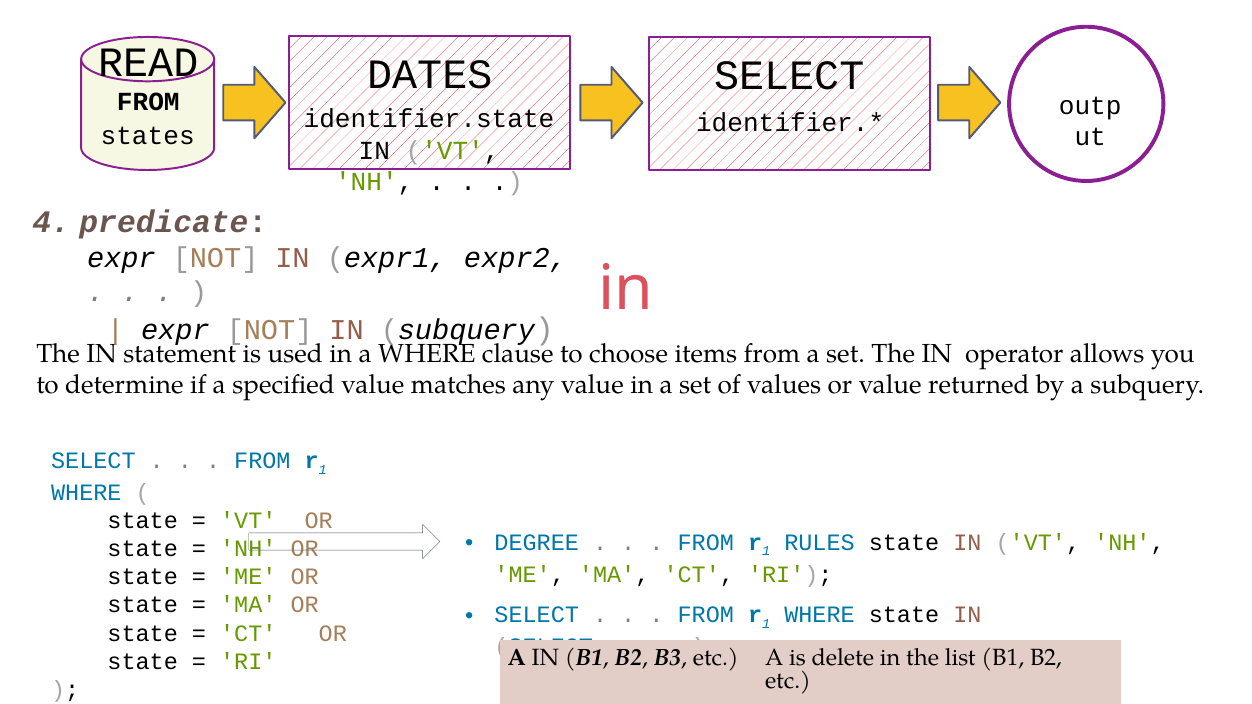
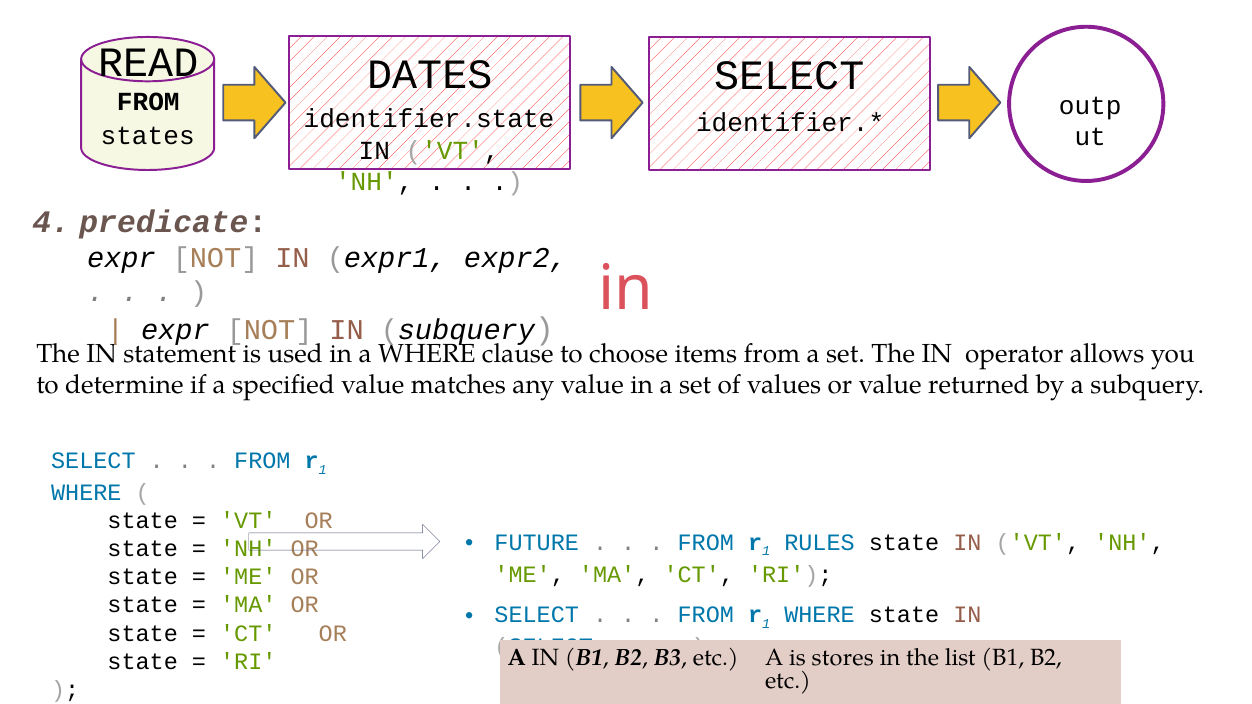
DEGREE: DEGREE -> FUTURE (537, 543)
delete: delete -> stores (843, 658)
